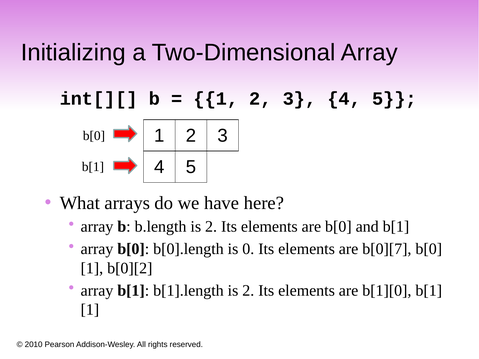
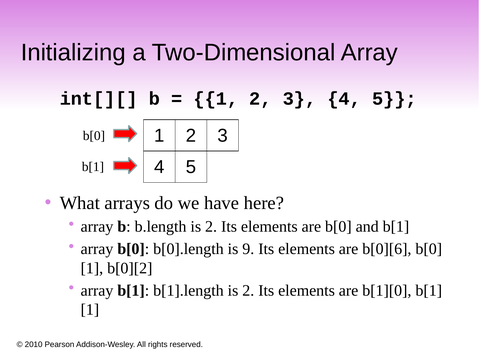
0: 0 -> 9 (248, 249)
b[0][7: b[0][7 -> b[0][6 (387, 249)
